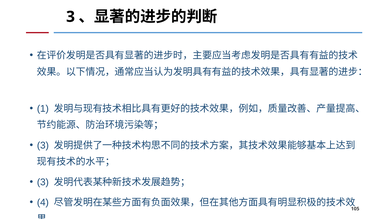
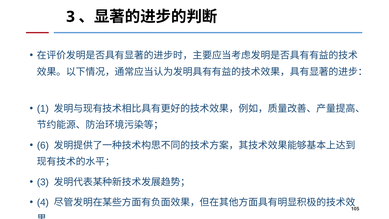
3: 3 -> 6 (43, 145)
